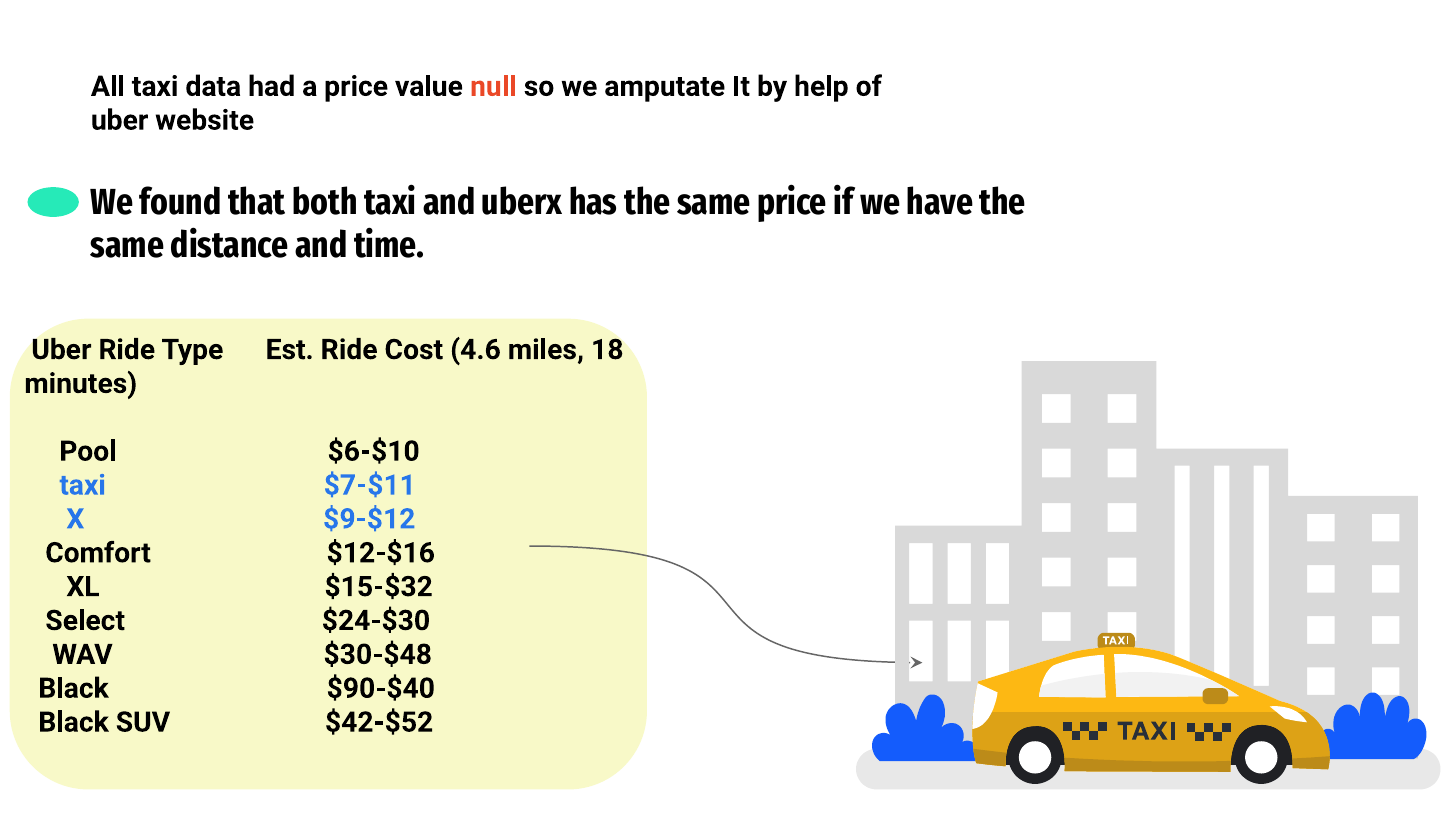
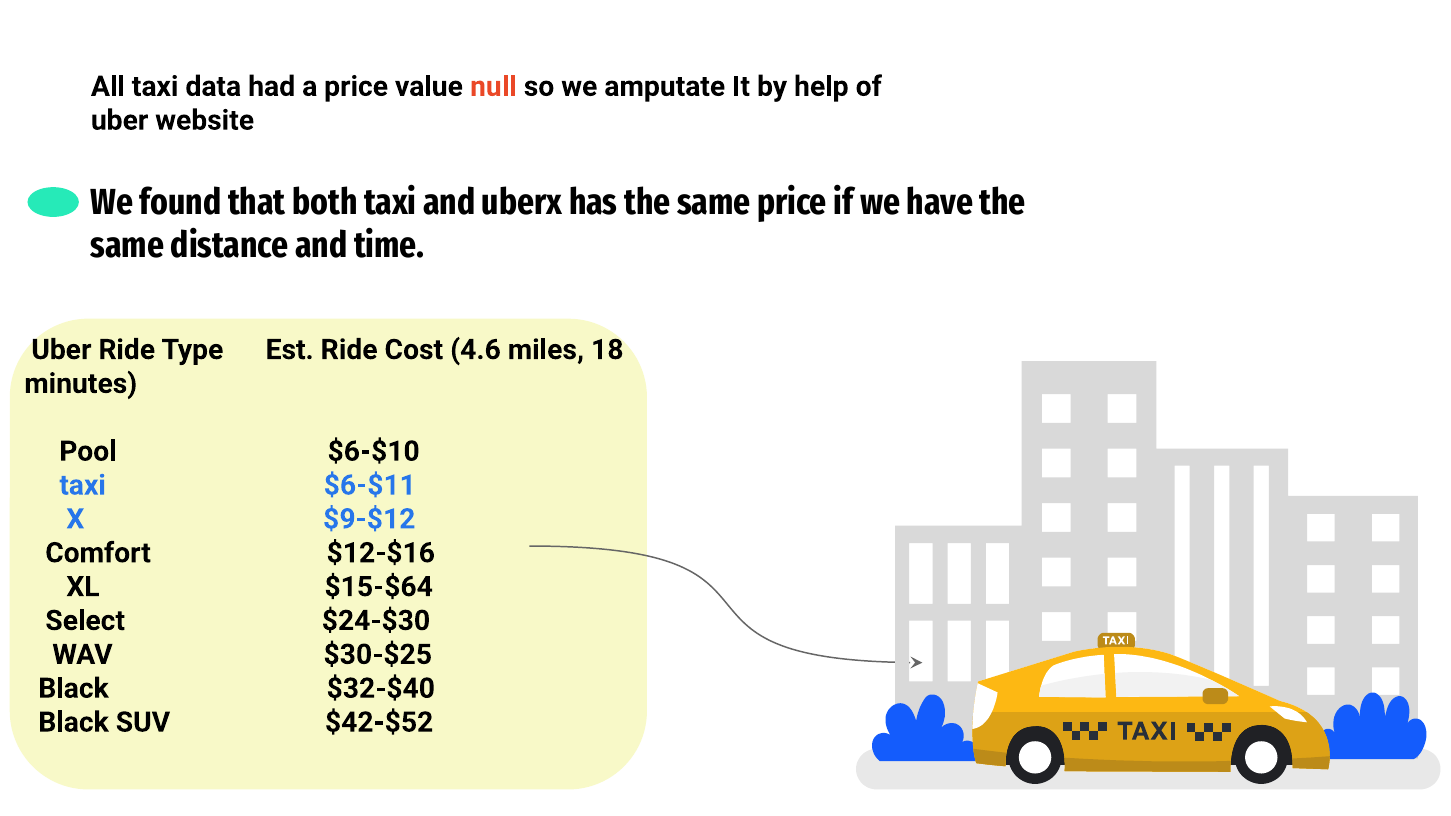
$7-$11: $7-$11 -> $6-$11 (370, 485)
$15-$32: $15-$32 -> $15-$64 (379, 587)
$30-$48: $30-$48 -> $30-$25 (378, 655)
$90-$40: $90-$40 -> $32-$40 (381, 689)
